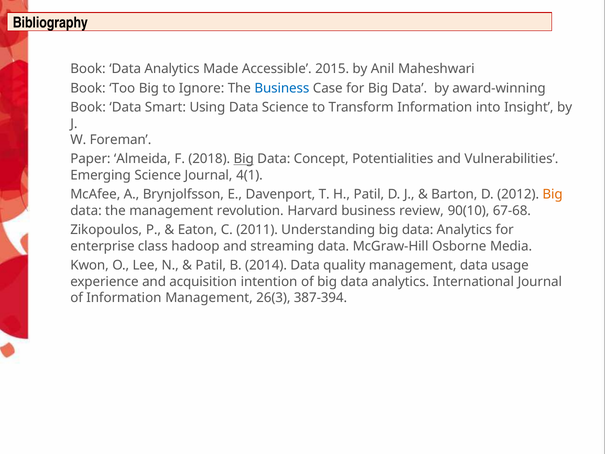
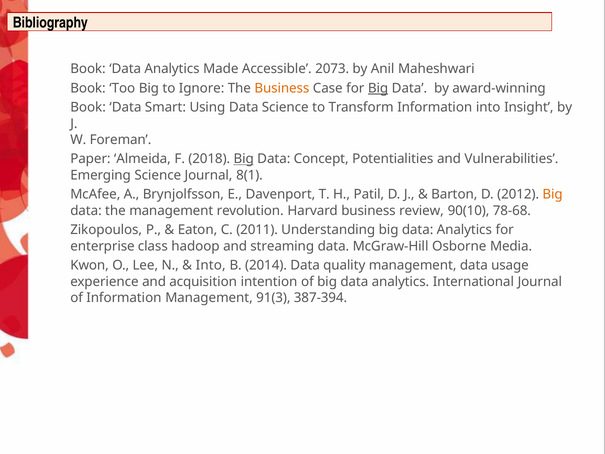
2015: 2015 -> 2073 (332, 69)
Business colour: blue -> orange (282, 88)
Big underline: none -> present (378, 88)
4(1: 4(1 -> 8(1 (250, 175)
67-68: 67-68 -> 78-68 (512, 211)
Patil: Patil -> Into (211, 265)
26(3: 26(3 -> 91(3 (273, 298)
